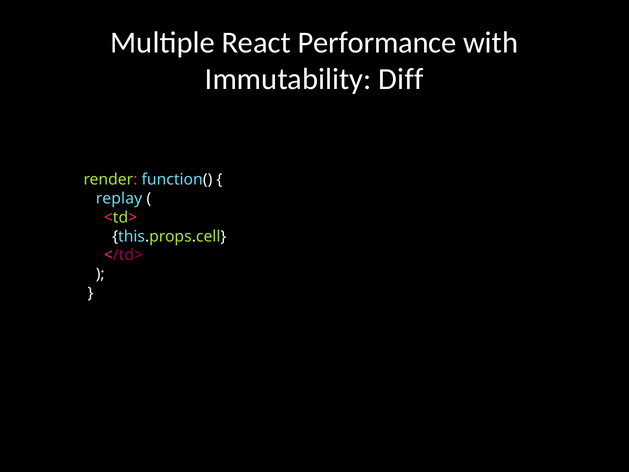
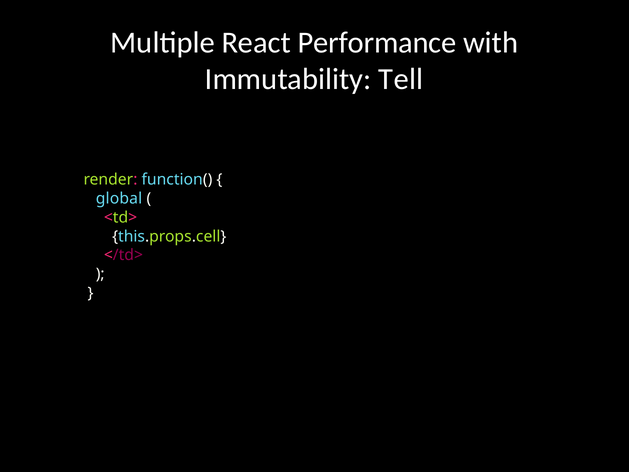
Diff: Diff -> Tell (401, 79)
replay: replay -> global (119, 198)
